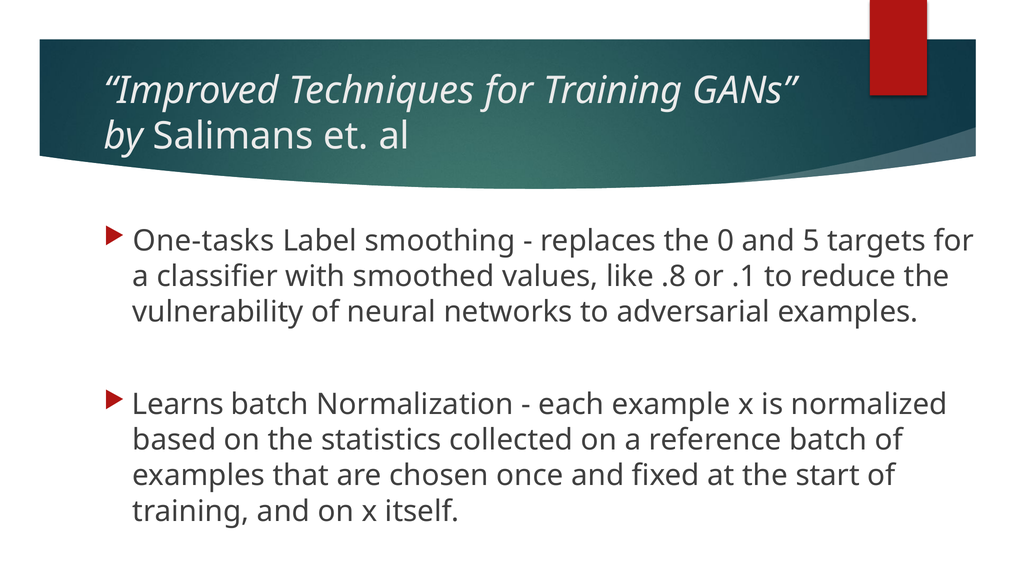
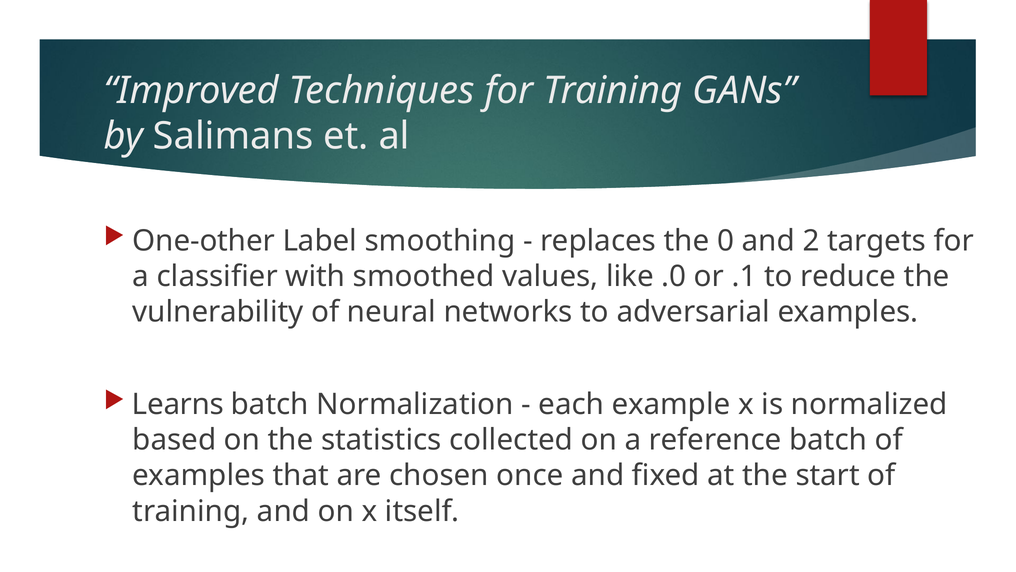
One-tasks: One-tasks -> One-other (204, 241)
5: 5 -> 2 (811, 241)
.8: .8 -> .0 (674, 276)
